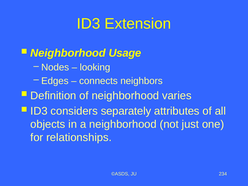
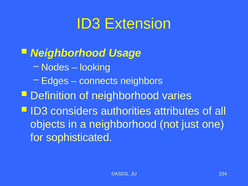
separately: separately -> authorities (126, 111)
relationships: relationships -> sophisticated (79, 138)
